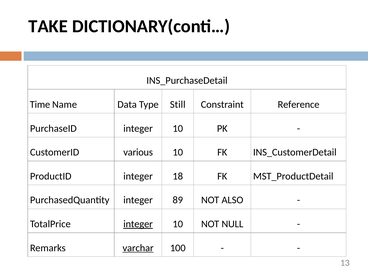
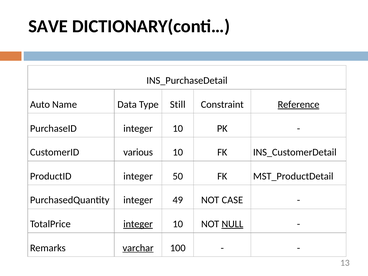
TAKE: TAKE -> SAVE (48, 26)
Time: Time -> Auto (40, 104)
Reference underline: none -> present (299, 104)
18: 18 -> 50 (178, 176)
89: 89 -> 49 (178, 200)
ALSO: ALSO -> CASE (232, 200)
NULL underline: none -> present (232, 224)
